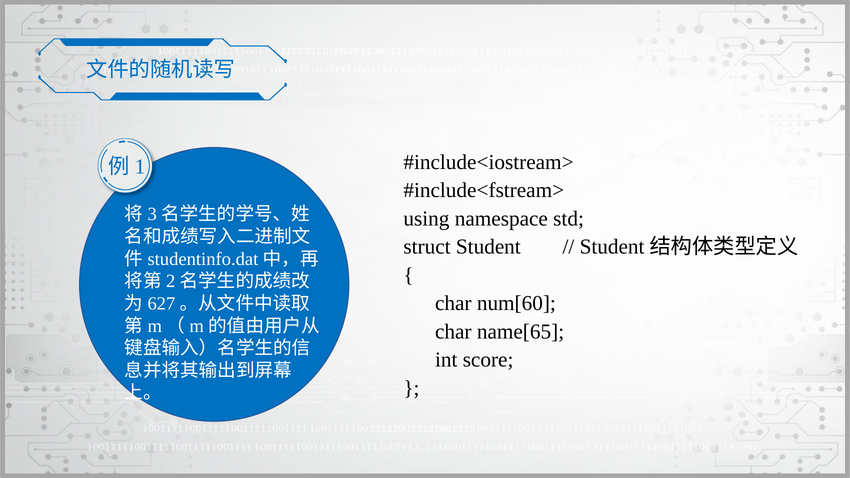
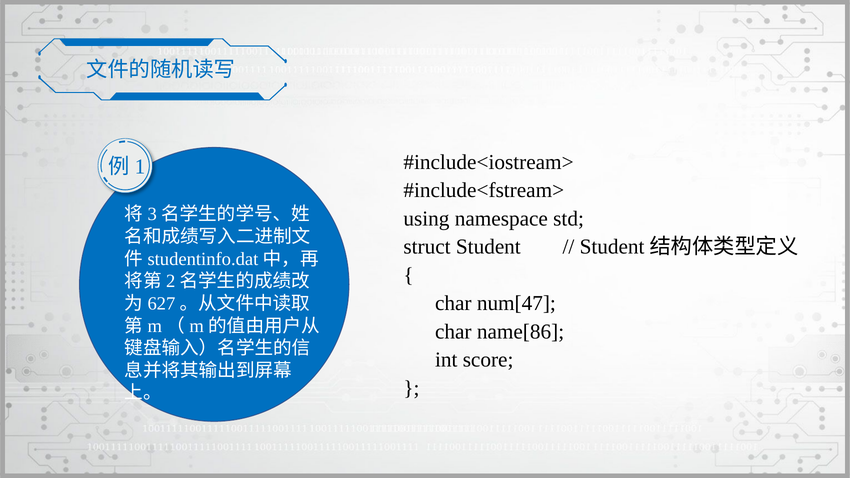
num[60: num[60 -> num[47 (516, 303)
name[65: name[65 -> name[86 (521, 332)
